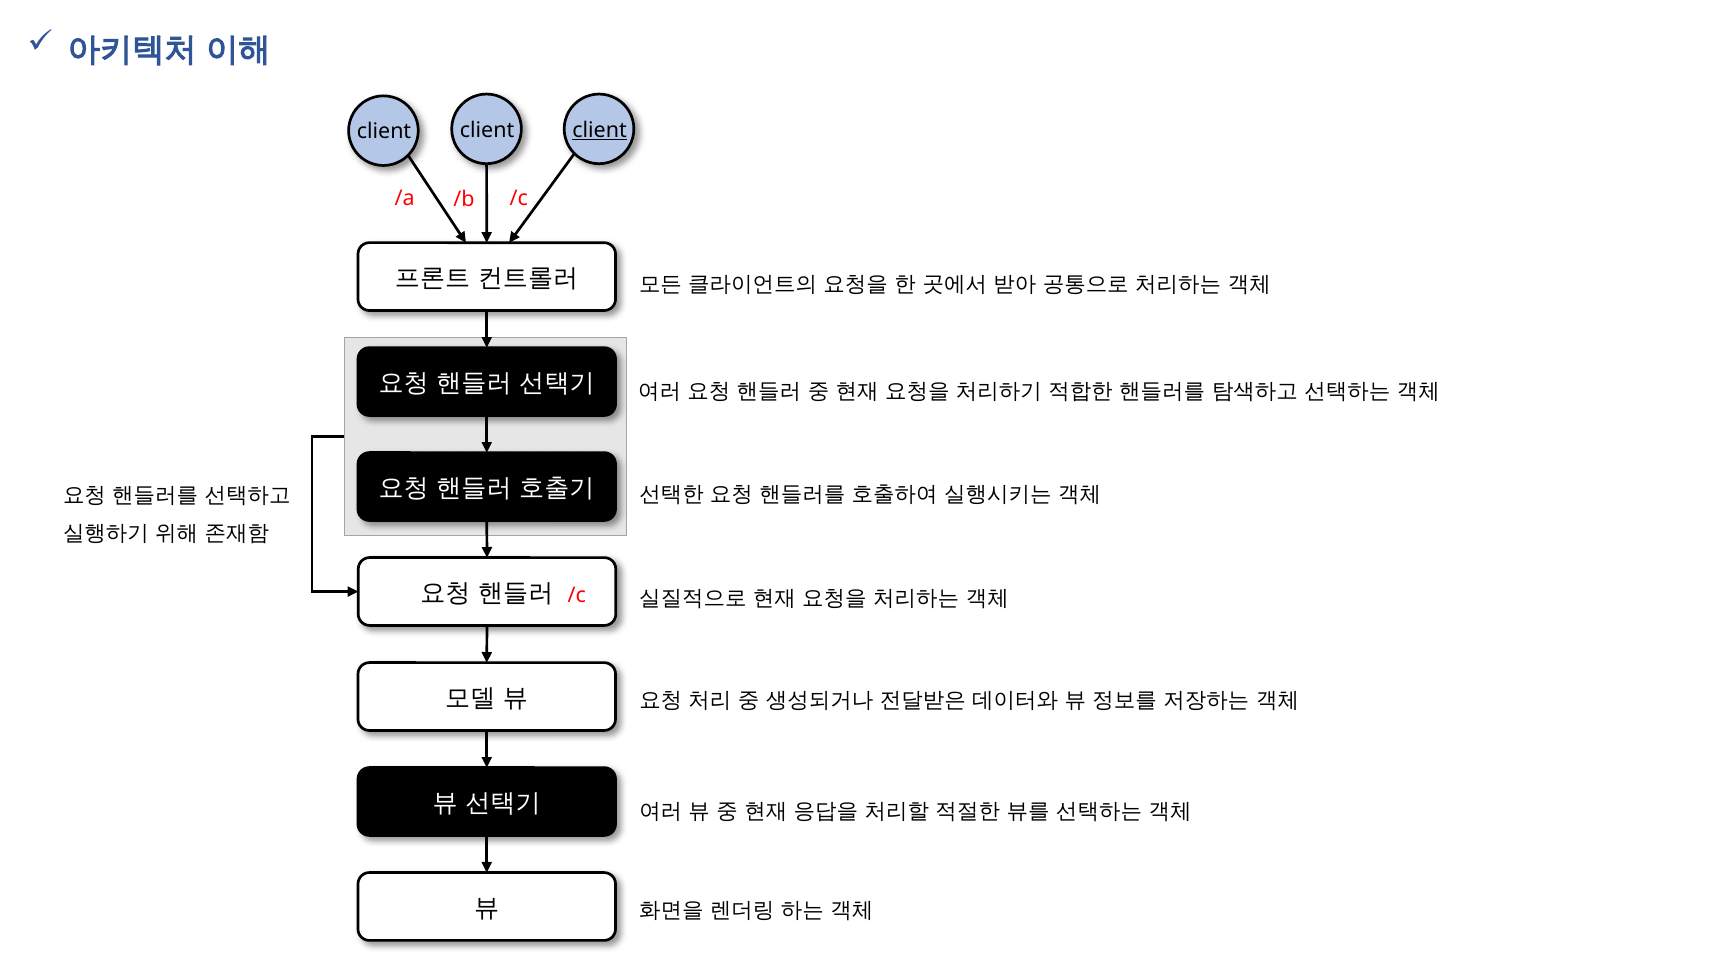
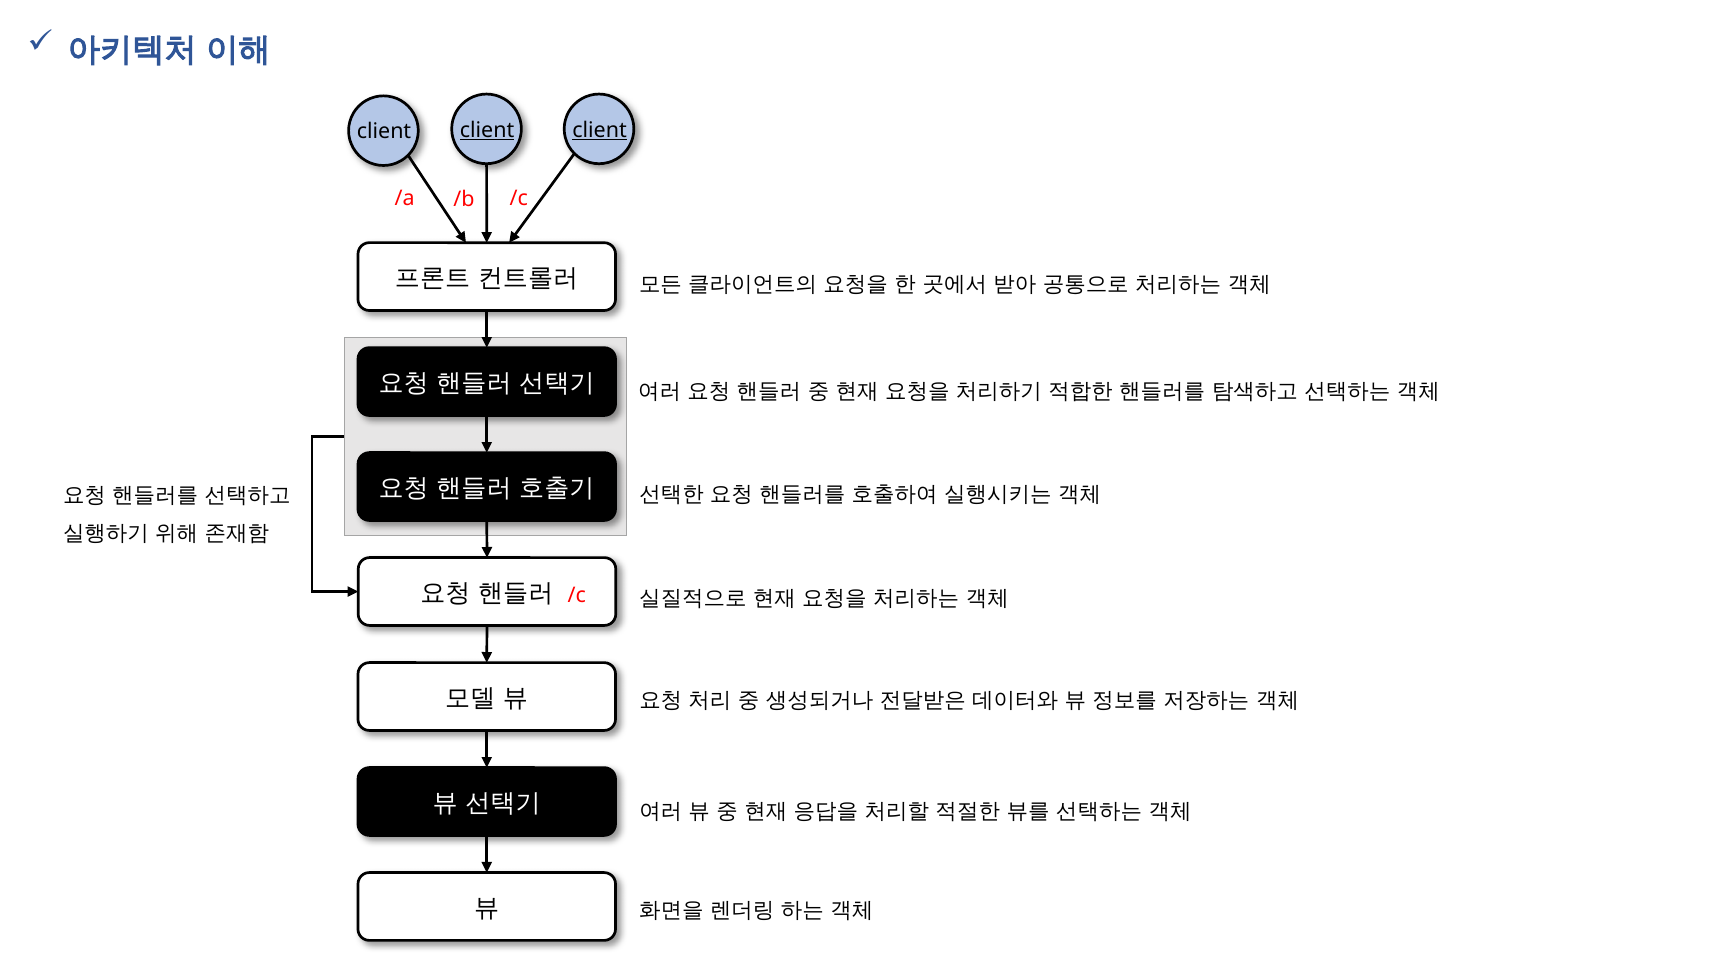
client underline: none -> present (487, 130)
